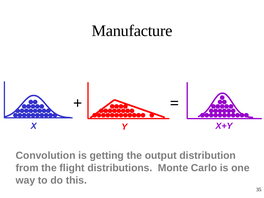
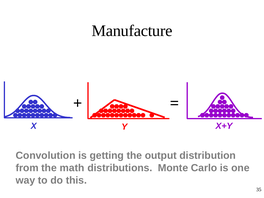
flight: flight -> math (72, 168)
